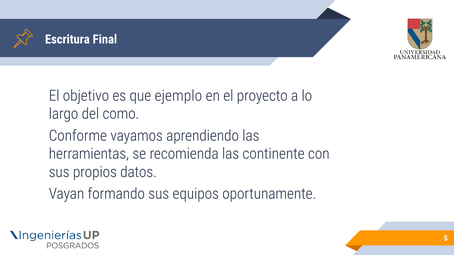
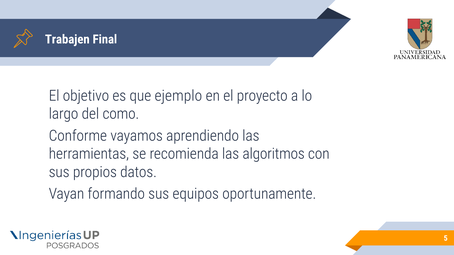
Escritura: Escritura -> Trabajen (67, 39)
continente: continente -> algoritmos (274, 154)
